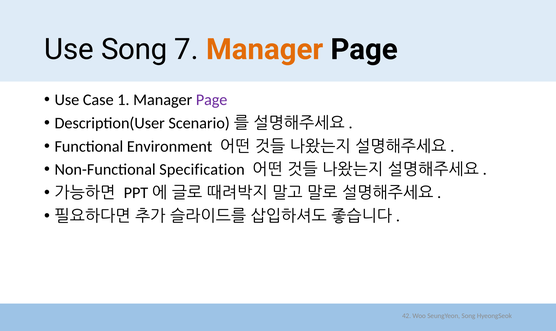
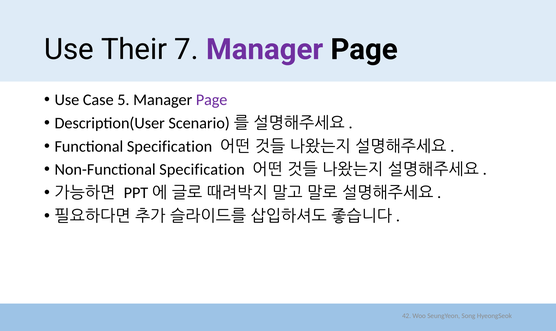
Use Song: Song -> Their (134, 49)
Manager colour: orange -> purple (265, 49)
1: 1 -> 5 (123, 100)
Functional Environment: Environment -> Specification (170, 146)
